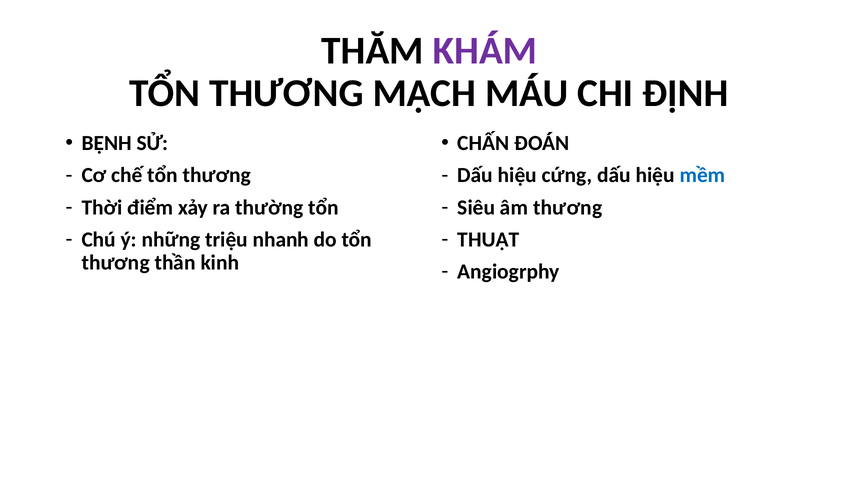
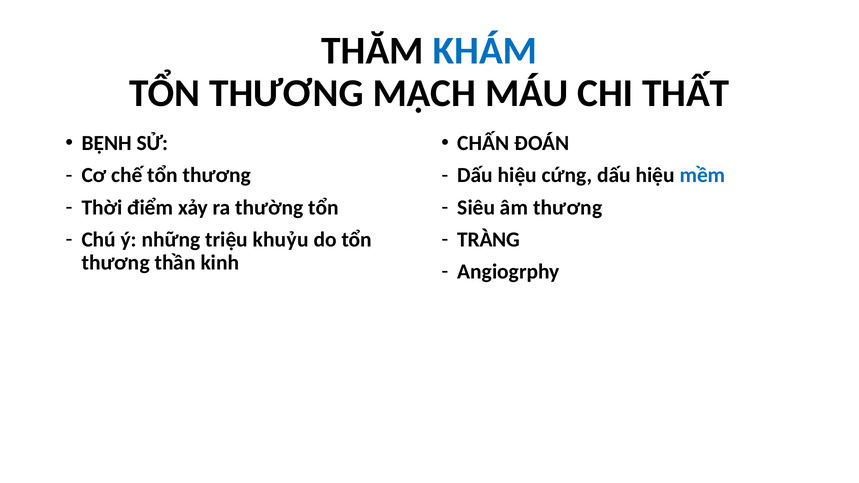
KHÁM colour: purple -> blue (485, 51)
ĐỊNH: ĐỊNH -> THẤT (686, 93)
nhanh: nhanh -> khuỷu (281, 240)
THUẬT: THUẬT -> TRÀNG (489, 240)
